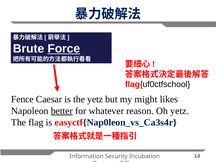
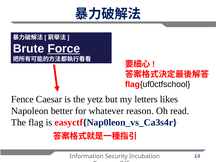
might: might -> letters (146, 99)
better underline: present -> none (62, 111)
Oh yetz: yetz -> read (180, 111)
